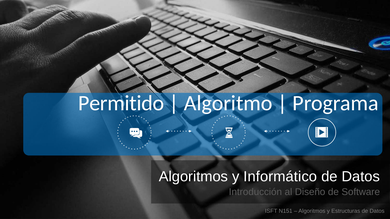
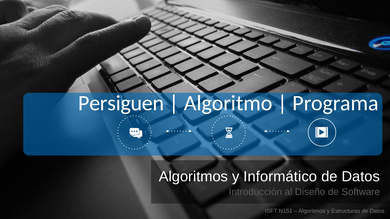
Permitido: Permitido -> Persiguen (121, 103)
